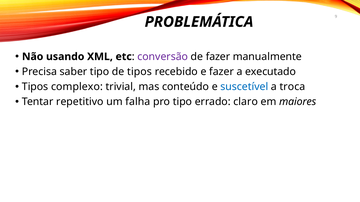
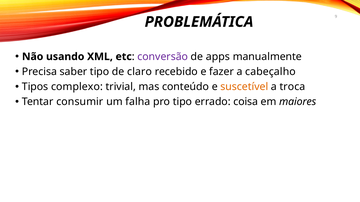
de fazer: fazer -> apps (218, 57)
de tipos: tipos -> claro (140, 72)
executado: executado -> cabeçalho (270, 72)
suscetível colour: blue -> orange (244, 87)
repetitivo: repetitivo -> consumir (80, 102)
claro: claro -> coisa (246, 102)
